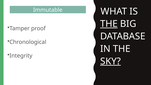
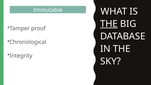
SKY underline: present -> none (110, 61)
